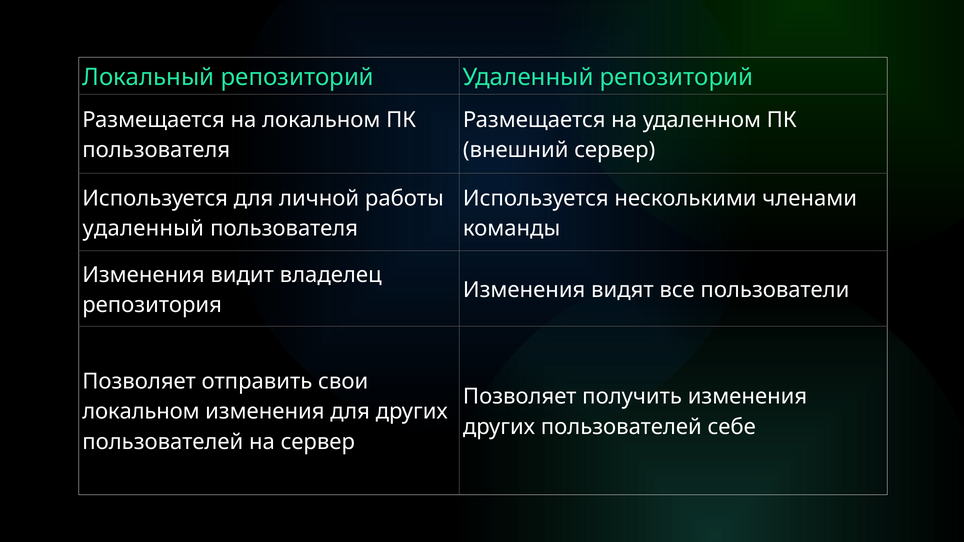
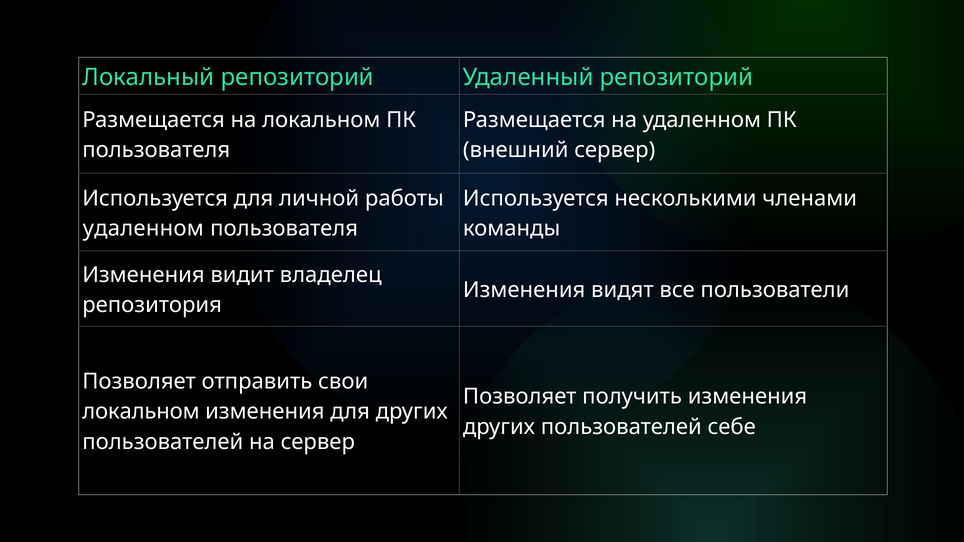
удаленный: удаленный -> удаленном (143, 229)
